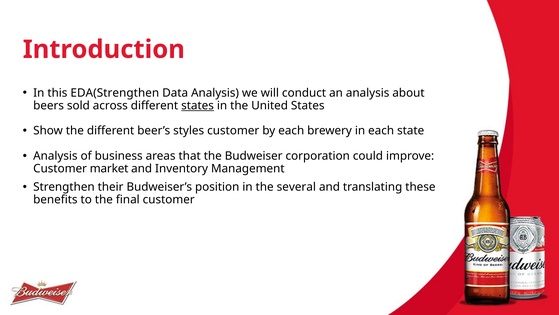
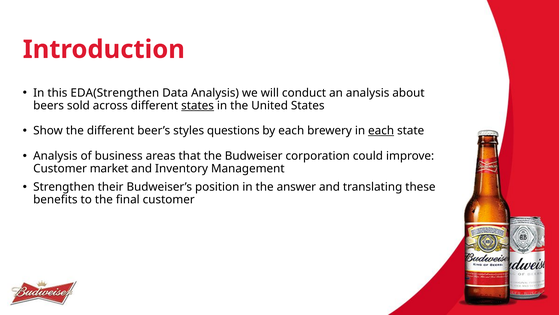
styles customer: customer -> questions (233, 131)
each underline: none -> present (381, 131)
several: several -> answer (296, 187)
